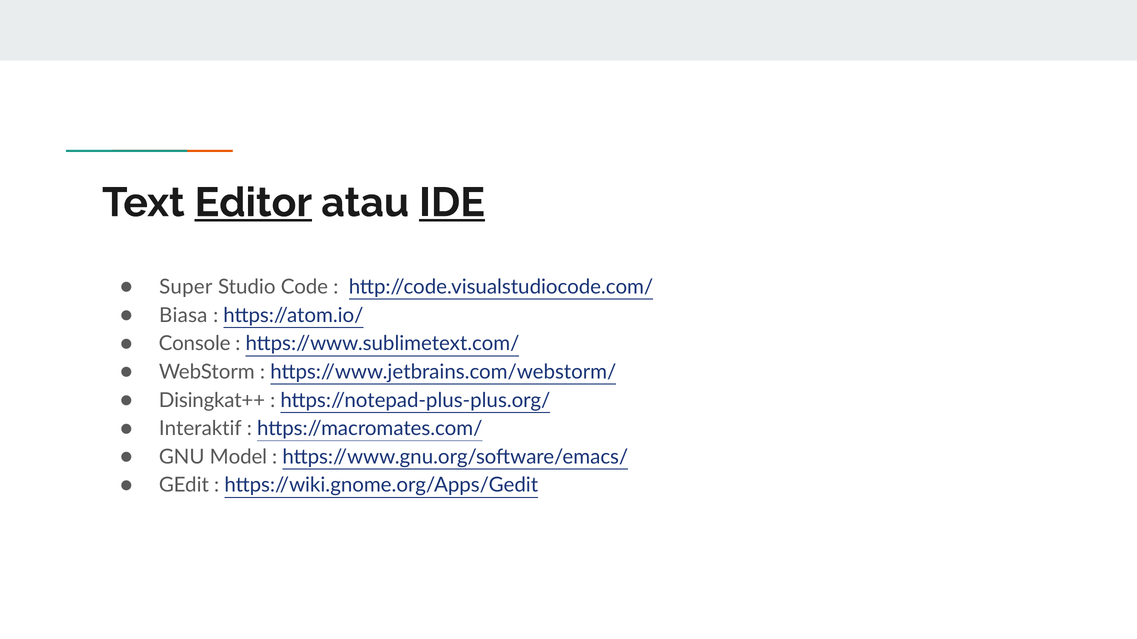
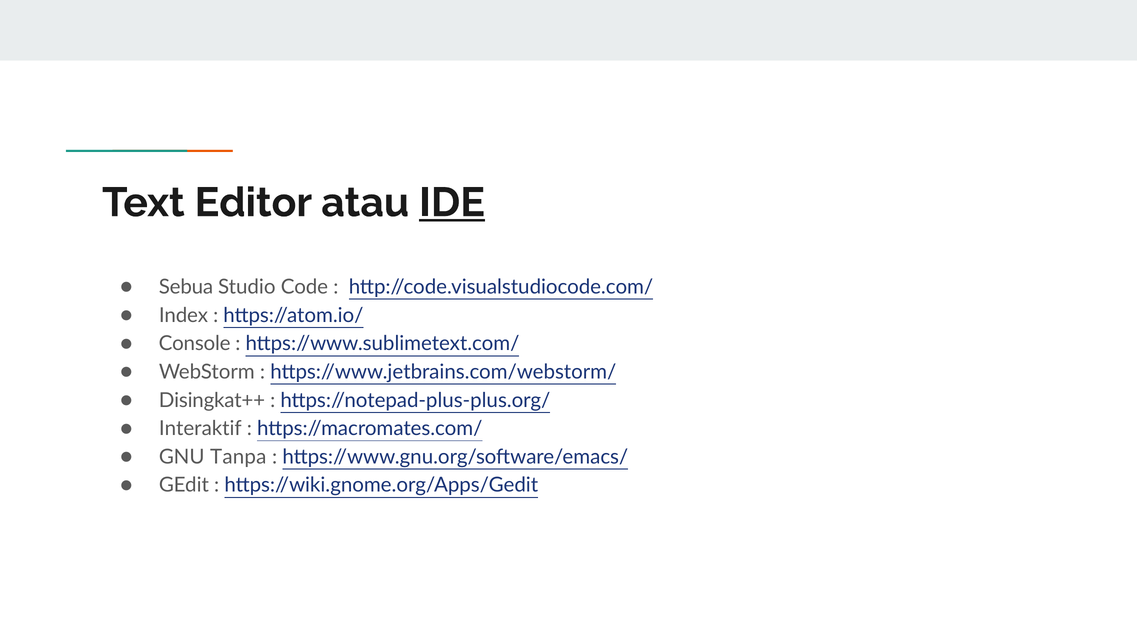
Editor underline: present -> none (253, 203)
Super: Super -> Sebua (186, 287)
Biasa: Biasa -> Index (183, 316)
Model: Model -> Tanpa (238, 457)
